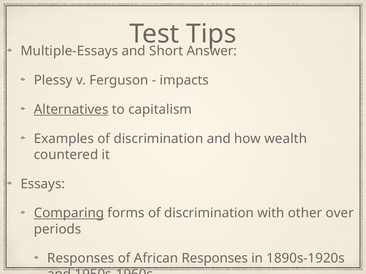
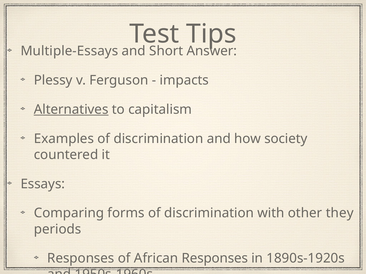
wealth: wealth -> society (286, 139)
Comparing underline: present -> none (69, 213)
over: over -> they (340, 213)
